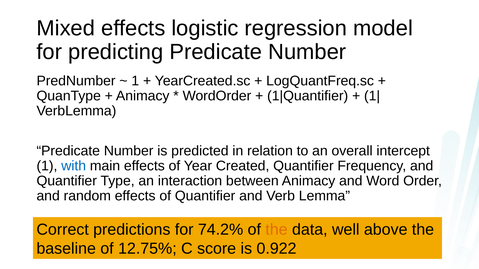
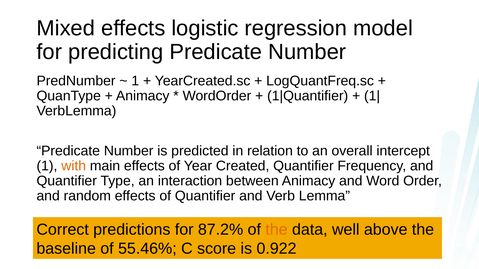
with colour: blue -> orange (74, 166)
74.2%: 74.2% -> 87.2% (221, 230)
12.75%: 12.75% -> 55.46% (147, 249)
